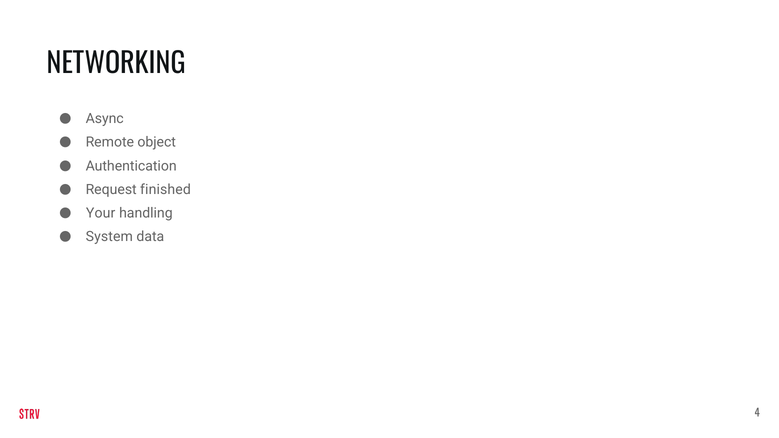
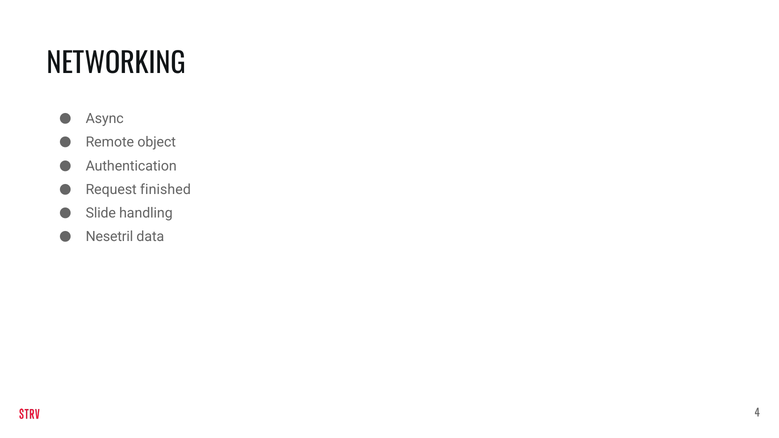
Your: Your -> Slide (101, 213)
System: System -> Nesetril (109, 237)
